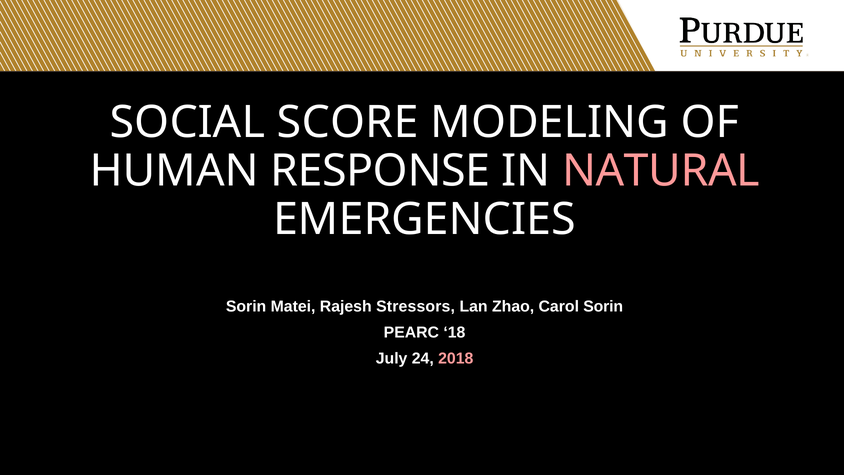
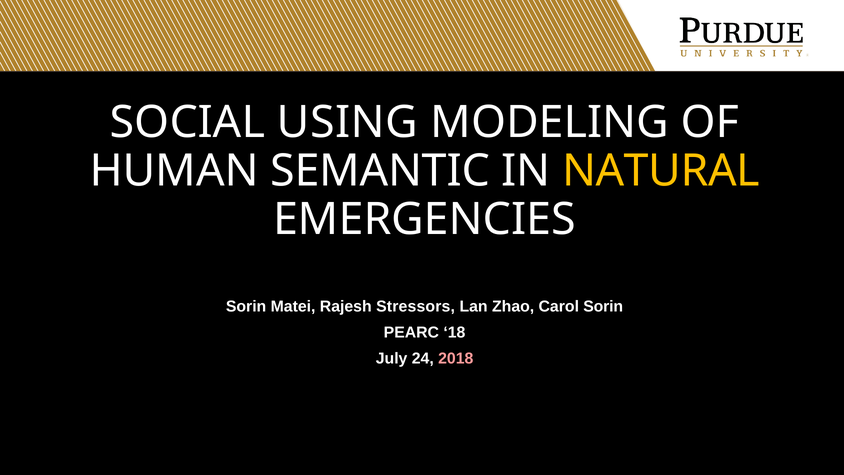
SCORE: SCORE -> USING (348, 122)
RESPONSE: RESPONSE -> SEMANTIC (380, 171)
NATURAL colour: pink -> yellow (661, 171)
